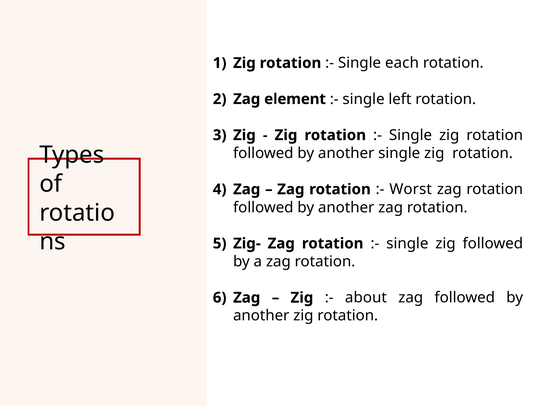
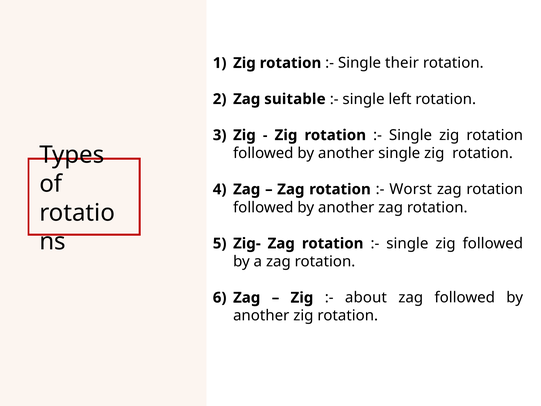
each: each -> their (402, 63)
element: element -> suitable (295, 99)
